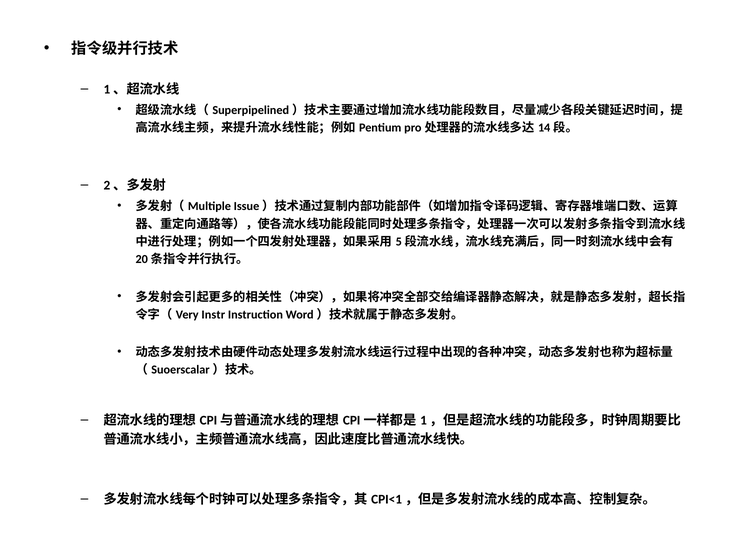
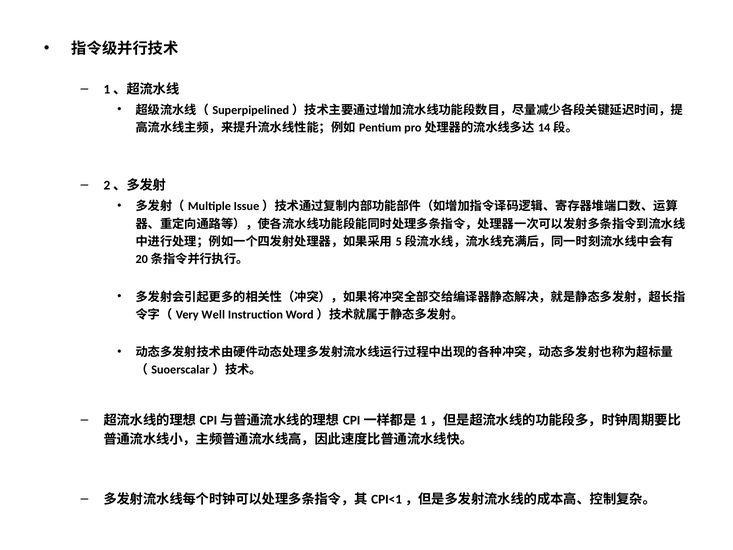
Instr: Instr -> Well (213, 315)
